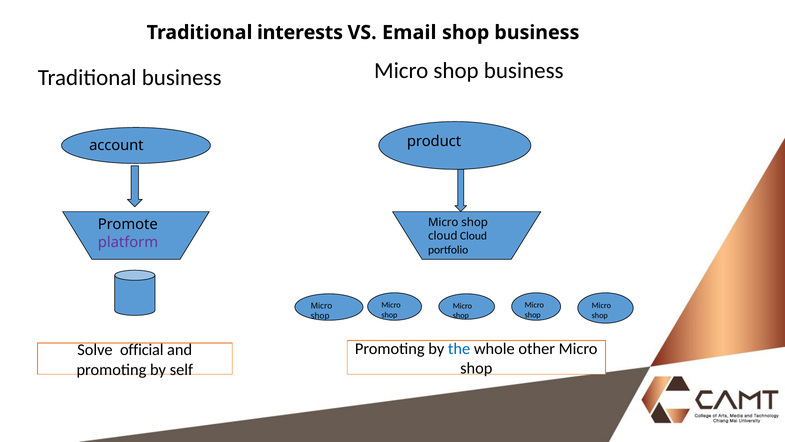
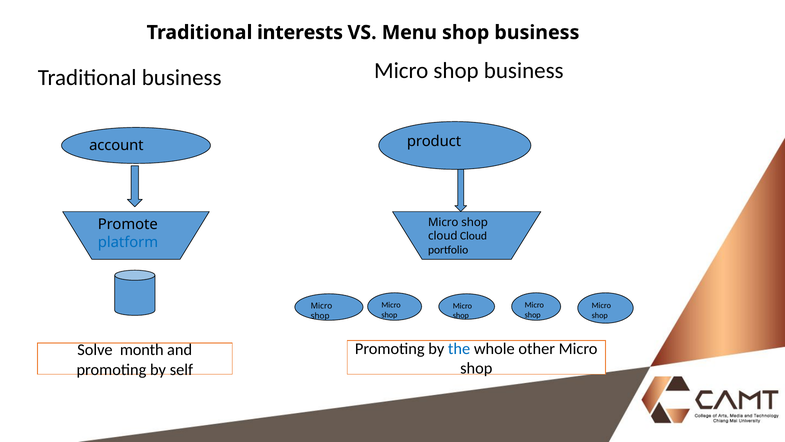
Email: Email -> Menu (409, 33)
platform colour: purple -> blue (128, 242)
official: official -> month (142, 350)
